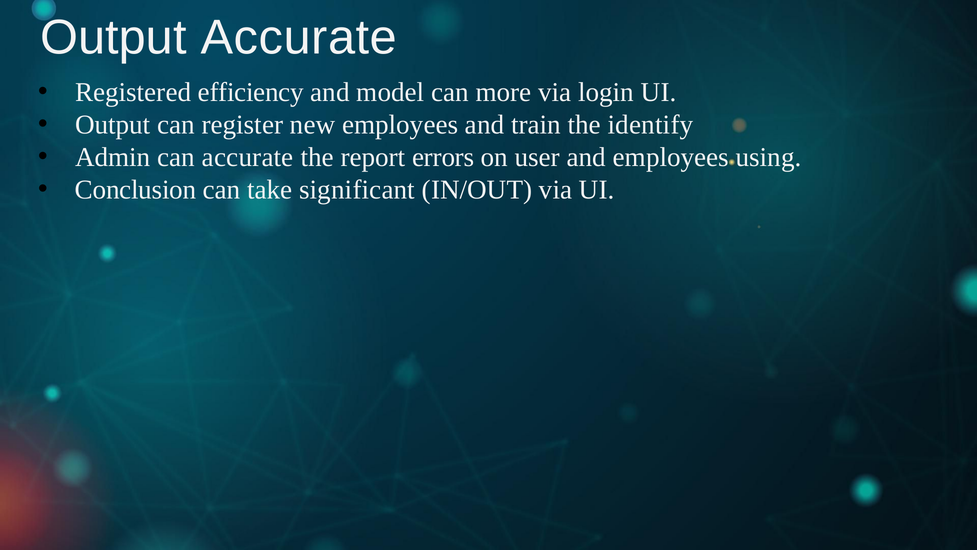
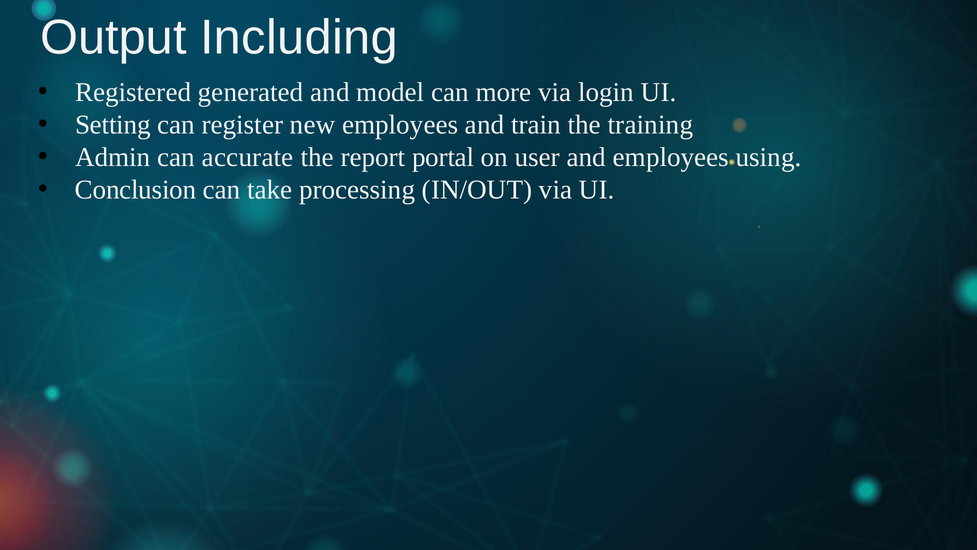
Output Accurate: Accurate -> Including (299, 37)
efficiency: efficiency -> generated (251, 92)
Output: Output -> Setting (113, 125)
identify: identify -> training (650, 125)
errors: errors -> portal (443, 157)
significant: significant -> processing (357, 190)
